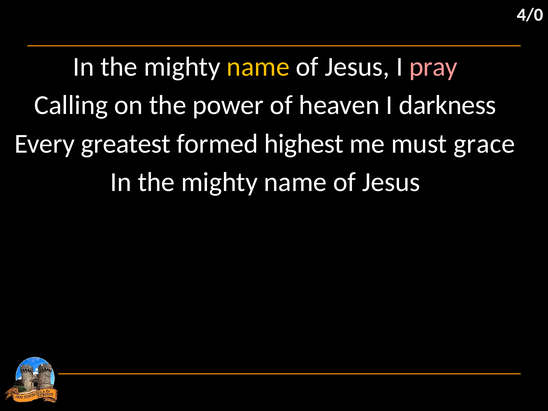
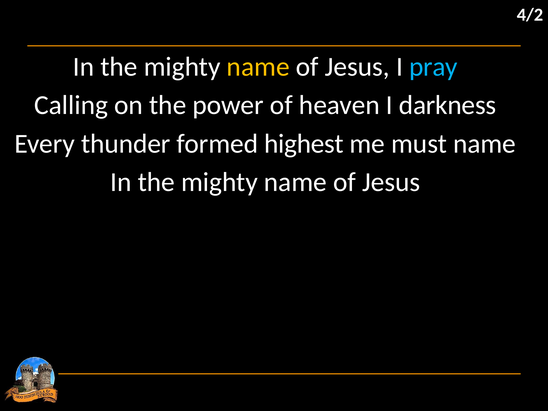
4/0: 4/0 -> 4/2 (530, 15)
pray colour: pink -> light blue (433, 67)
greatest: greatest -> thunder (126, 144)
must grace: grace -> name (485, 144)
